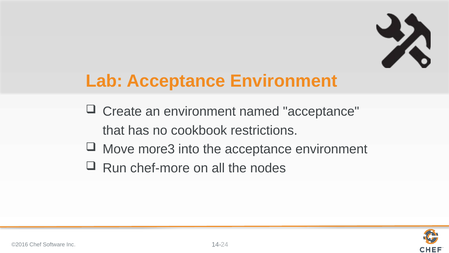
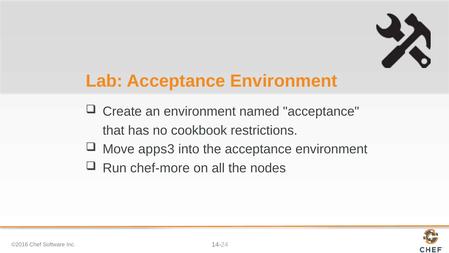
more3: more3 -> apps3 (156, 149)
